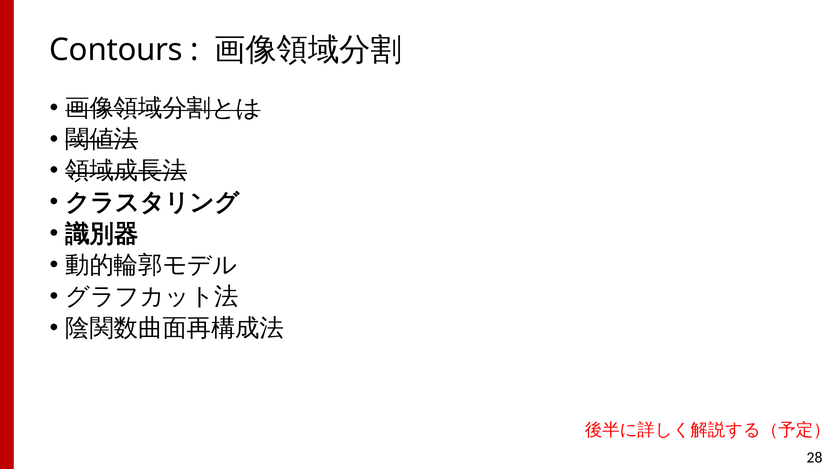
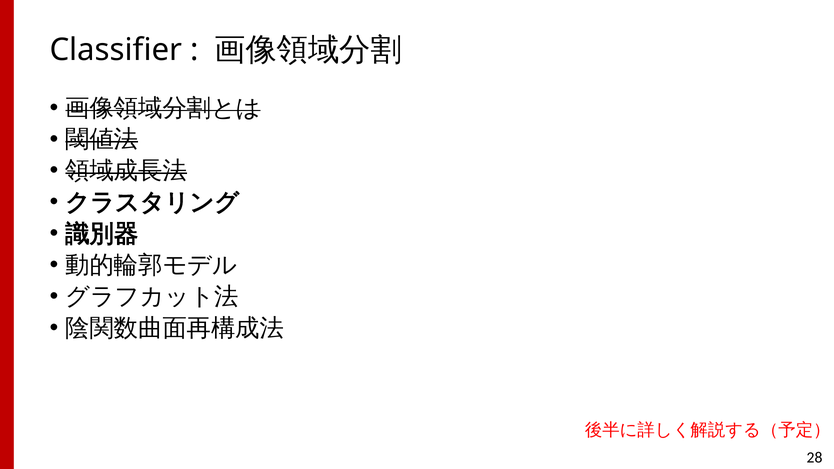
Contours: Contours -> Classifier (116, 50)
